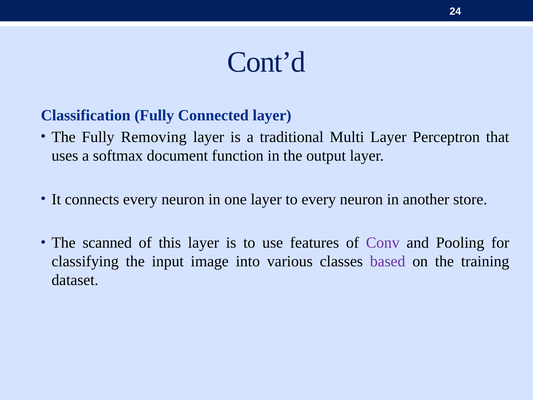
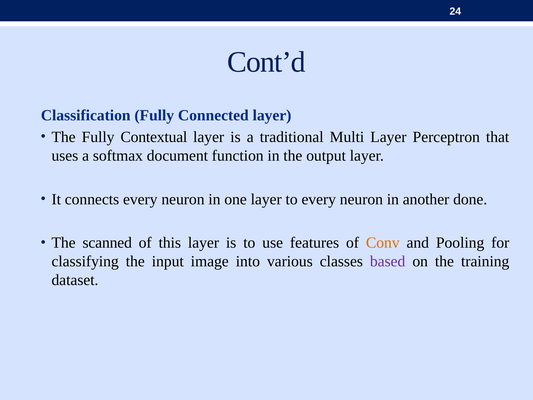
Removing: Removing -> Contextual (154, 137)
store: store -> done (470, 199)
Conv colour: purple -> orange (383, 243)
